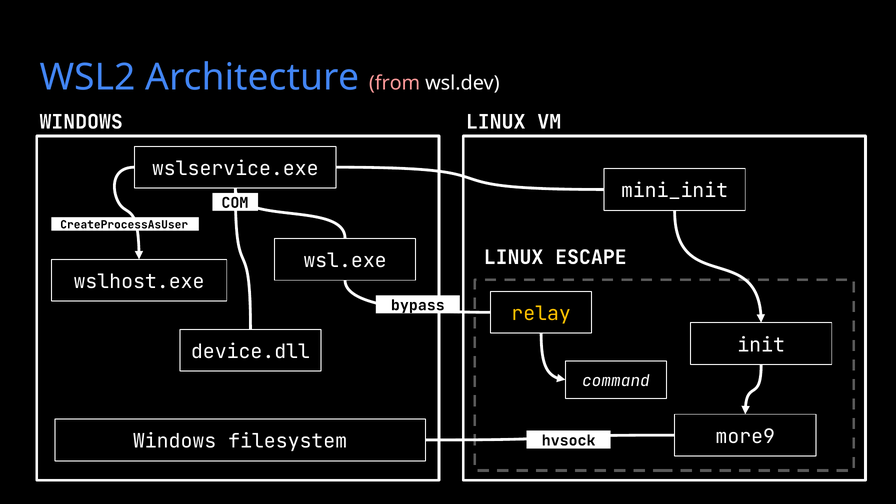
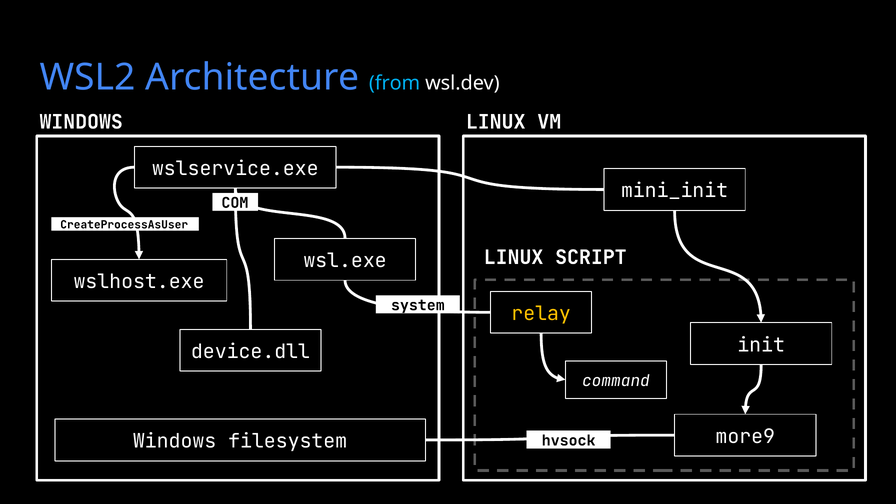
from colour: pink -> light blue (395, 83)
ESCAPE: ESCAPE -> SCRIPT (591, 257)
bypass: bypass -> system (418, 305)
